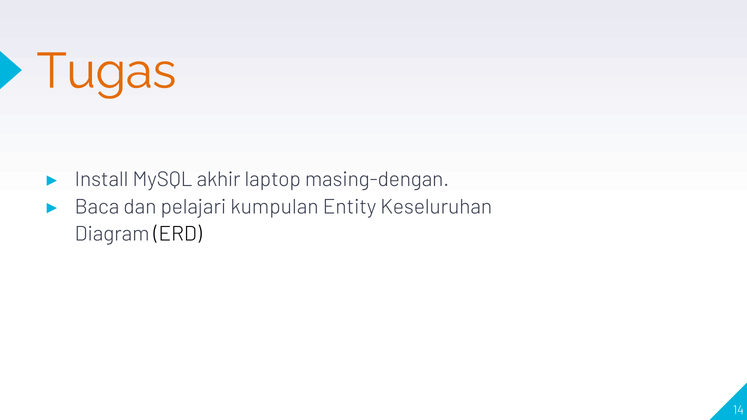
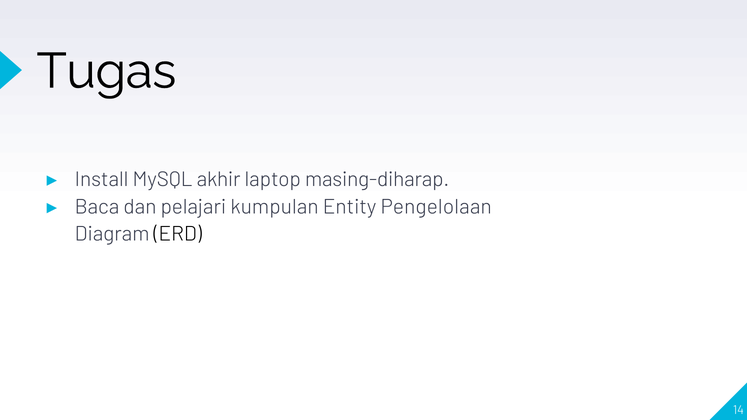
Tugas colour: orange -> black (106, 71)
masing-dengan: masing-dengan -> masing-diharap (377, 179)
Keseluruhan: Keseluruhan -> Pengelolaan (436, 207)
